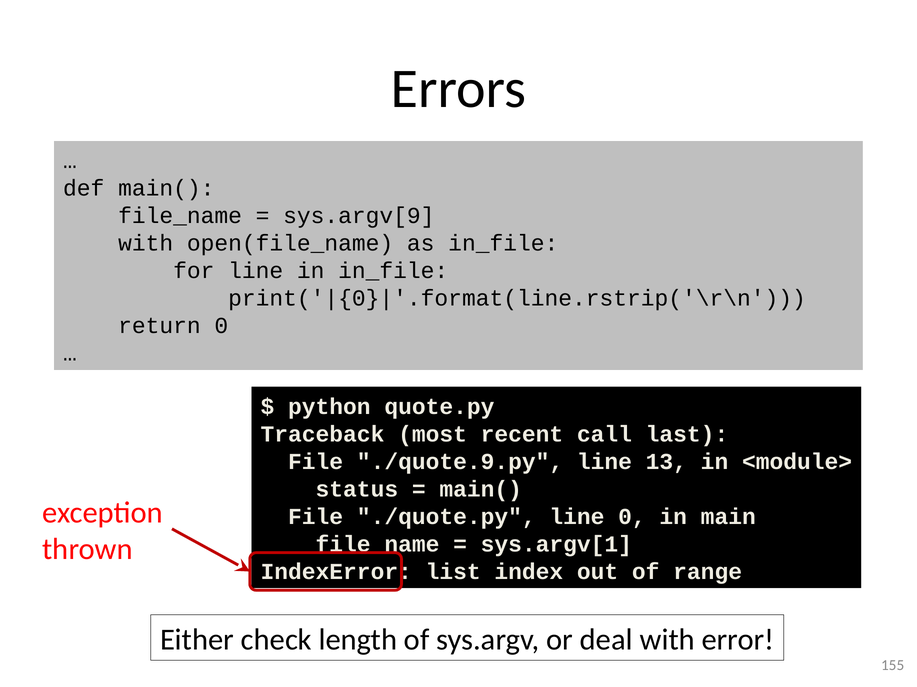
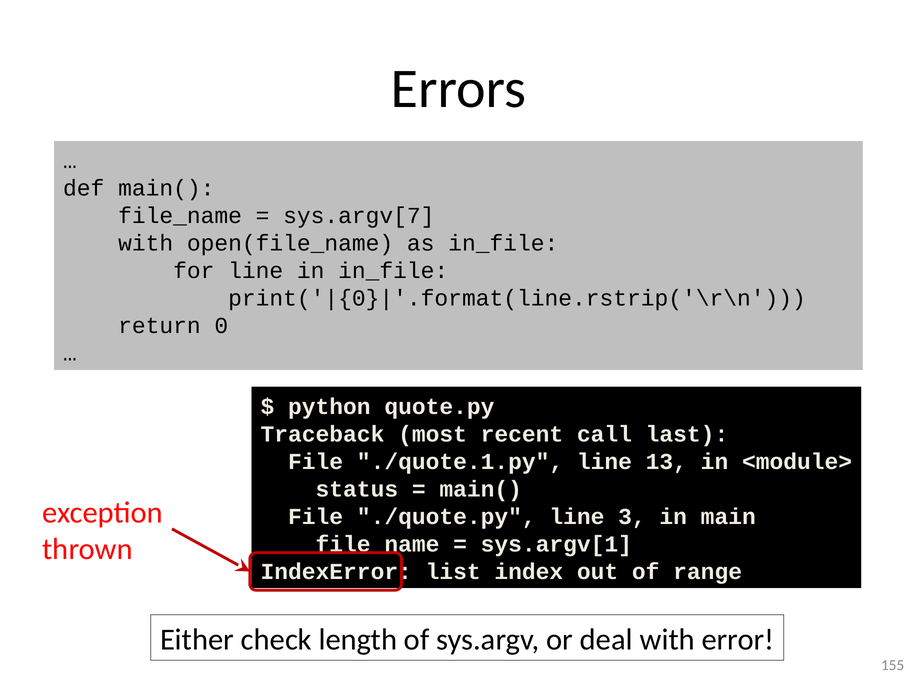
sys.argv[9: sys.argv[9 -> sys.argv[7 (359, 216)
./quote.9.py: ./quote.9.py -> ./quote.1.py (460, 462)
line 0: 0 -> 3 (632, 517)
